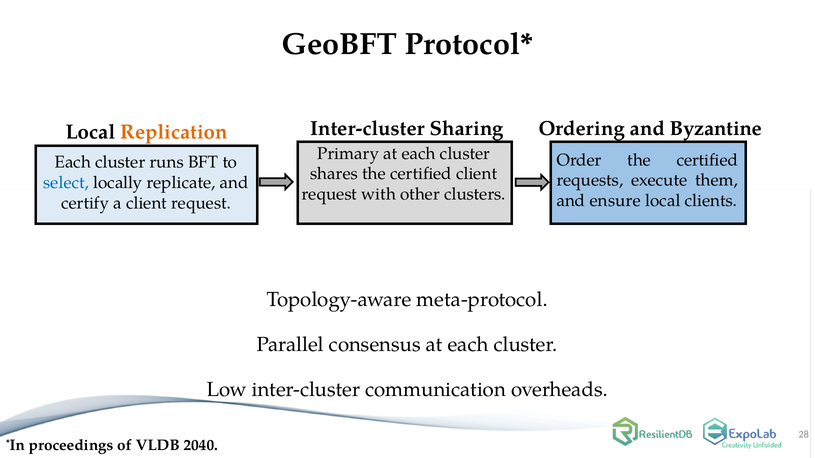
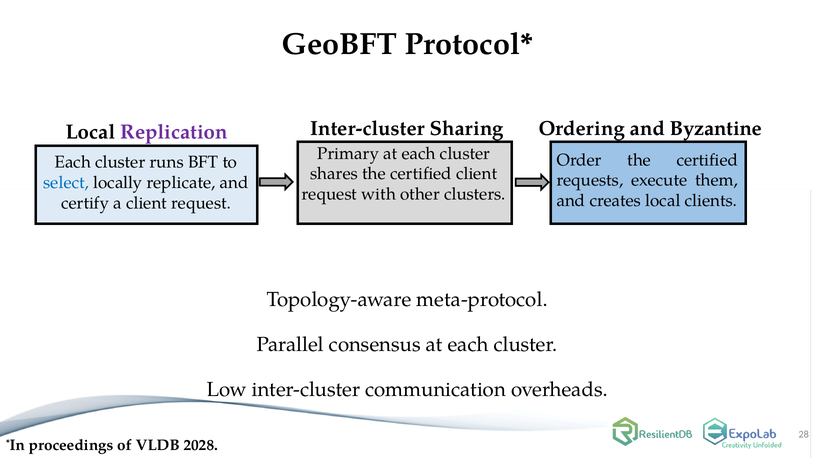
Replication colour: orange -> purple (174, 132)
ensure: ensure -> creates (615, 201)
2040: 2040 -> 2028 (201, 446)
